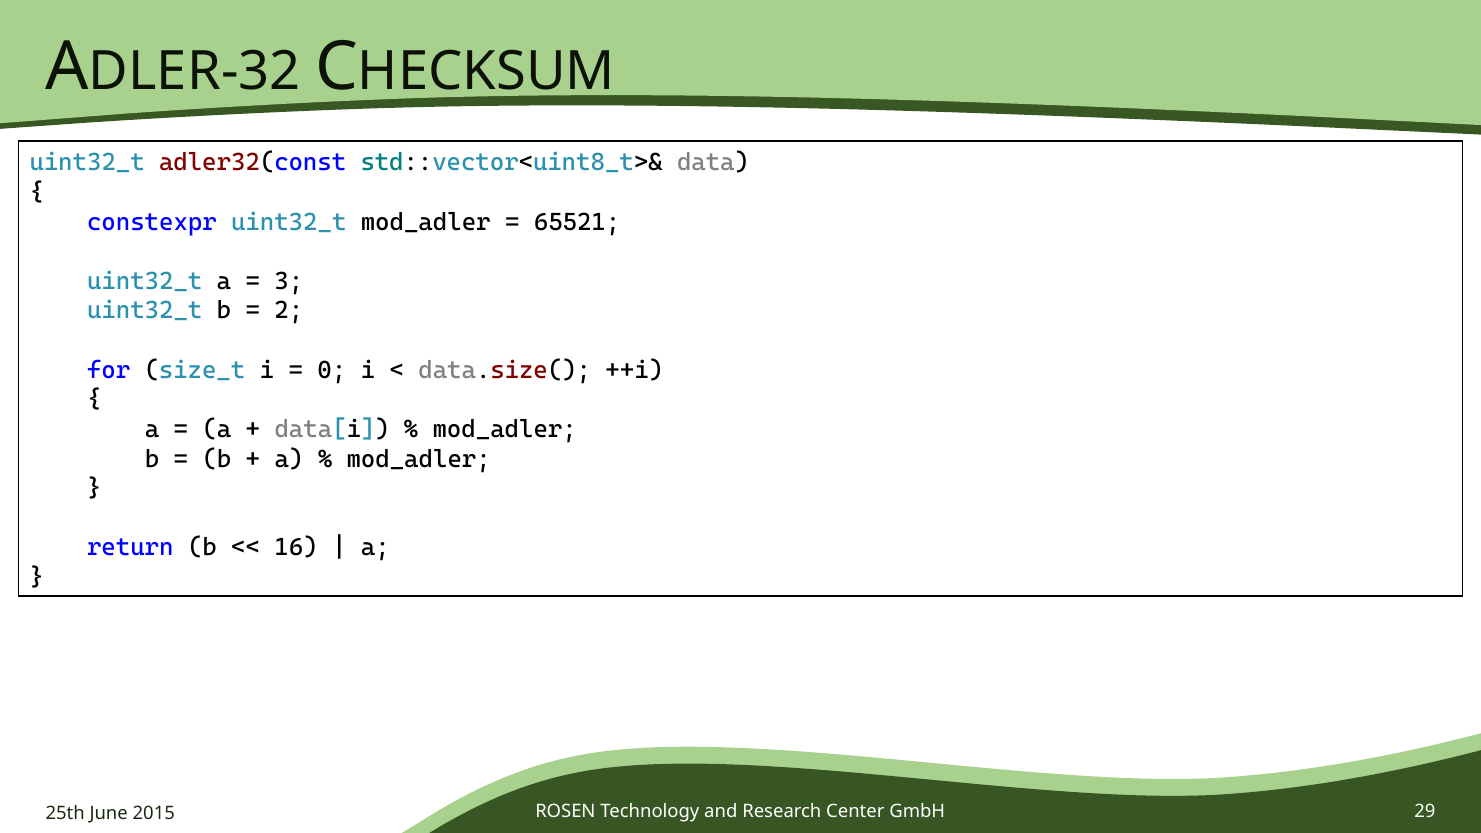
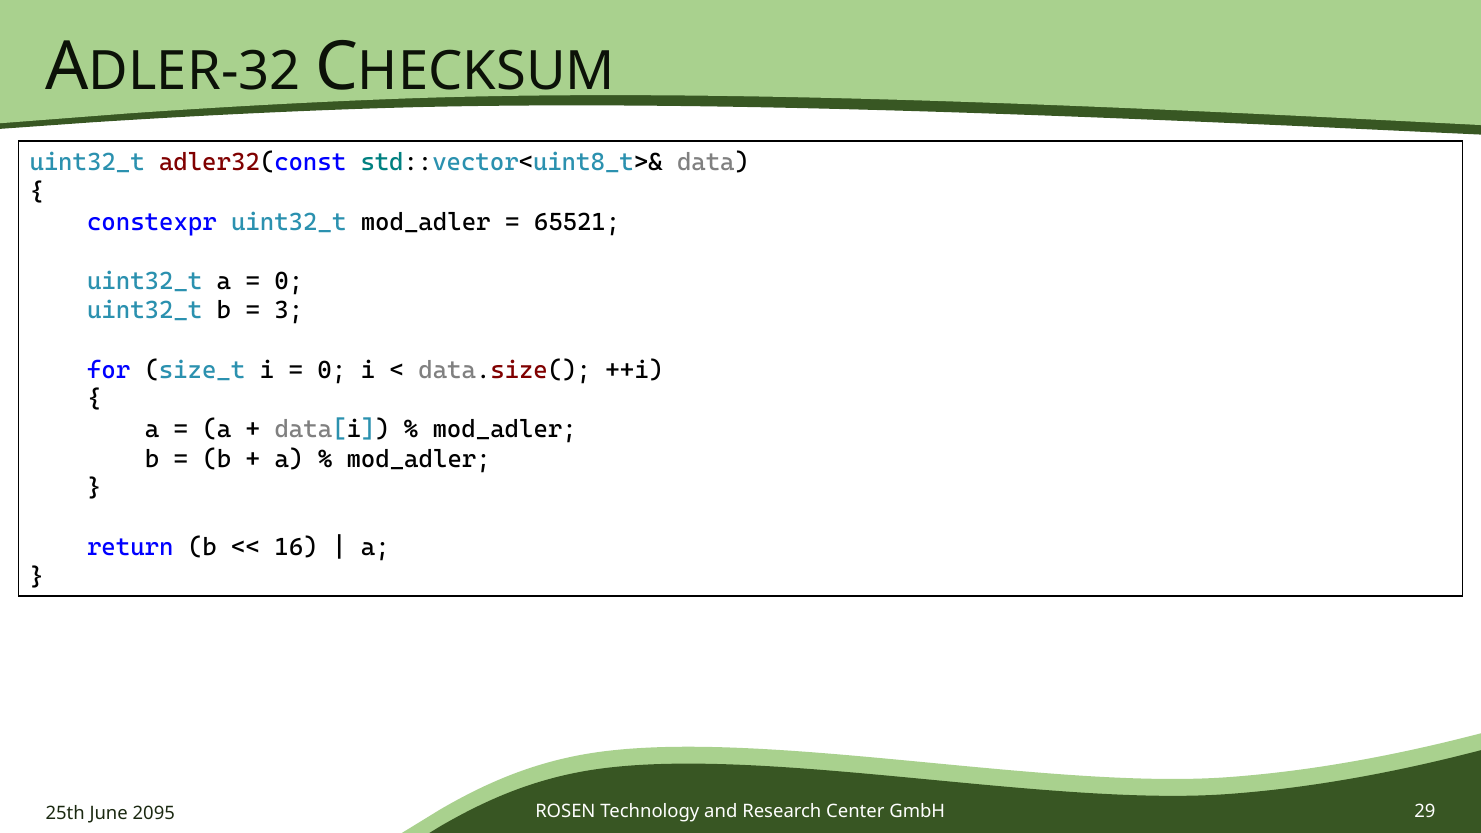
3: 3 -> 0 (289, 281)
2: 2 -> 3 (289, 311)
2015: 2015 -> 2095 (154, 813)
